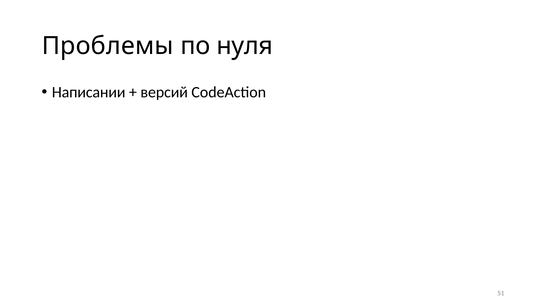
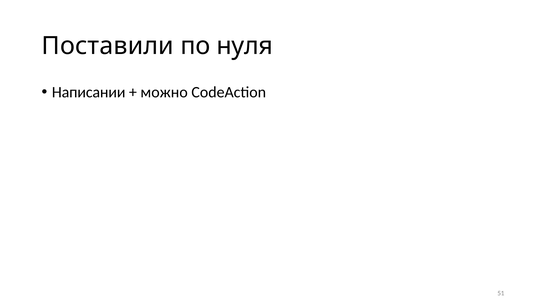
Проблемы: Проблемы -> Поставили (108, 46)
версий: версий -> можно (164, 92)
